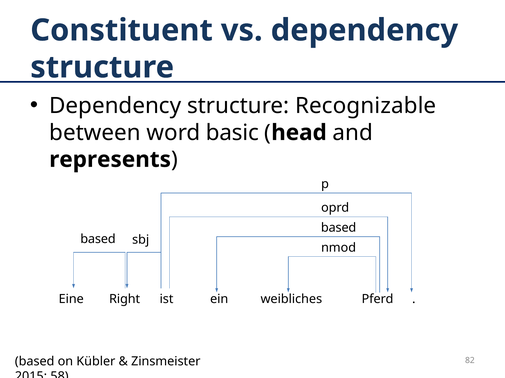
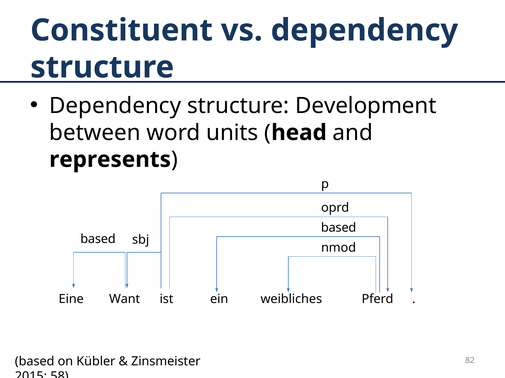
Recognizable: Recognizable -> Development (366, 106)
basic: basic -> units (232, 133)
Right: Right -> Want (125, 300)
